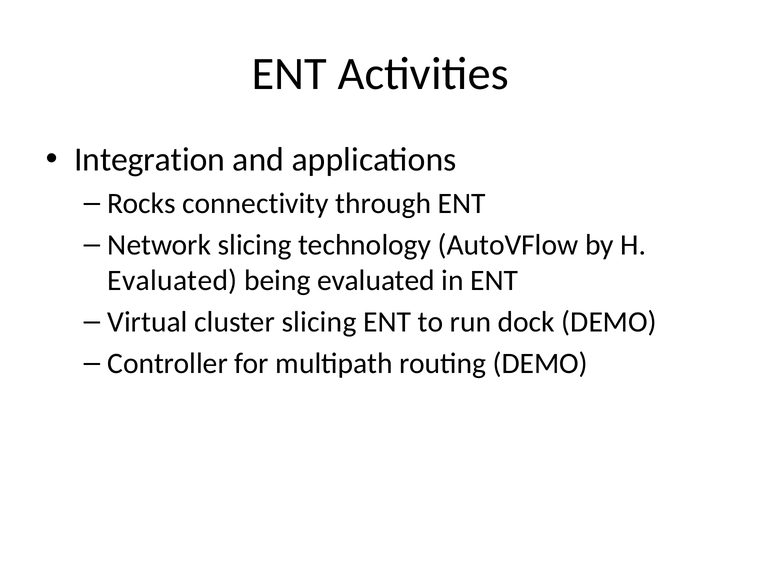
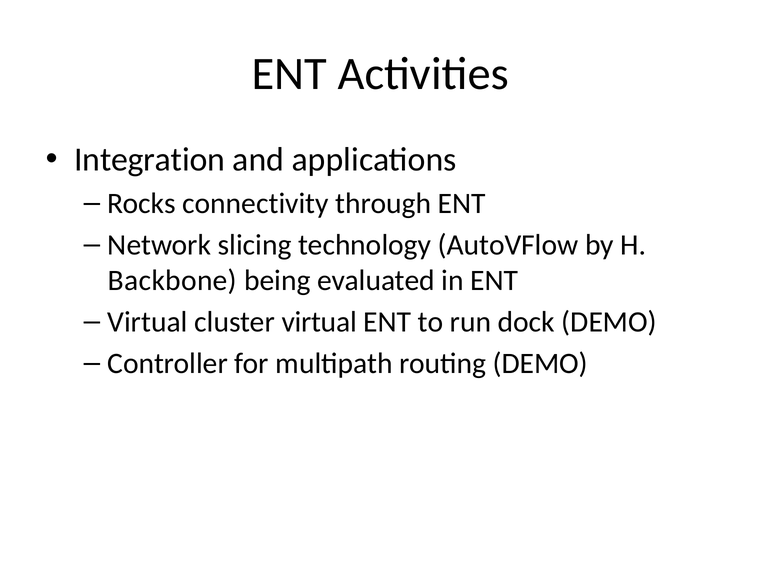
Evaluated: Evaluated -> Backbone (172, 280)
cluster slicing: slicing -> virtual (319, 322)
